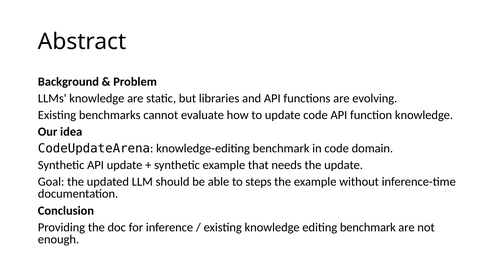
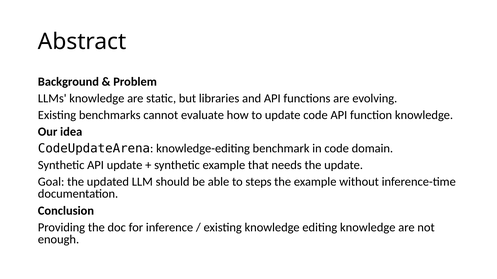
editing benchmark: benchmark -> knowledge (368, 228)
